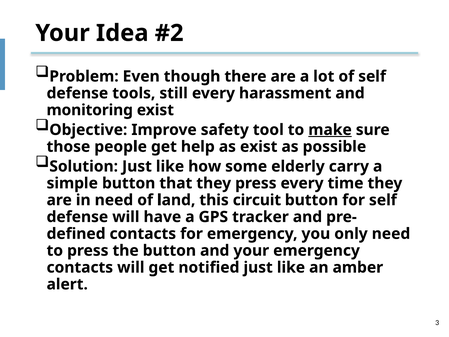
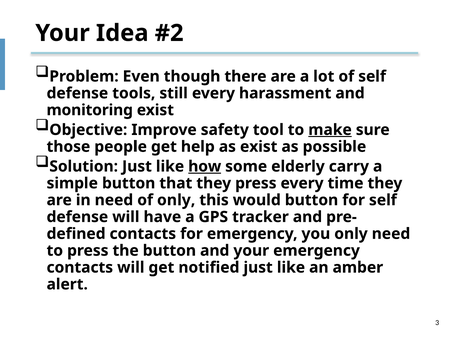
how underline: none -> present (205, 166)
of land: land -> only (176, 200)
circuit: circuit -> would (257, 200)
